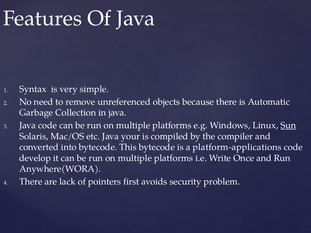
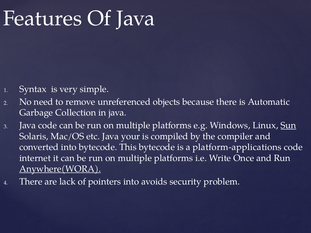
develop: develop -> internet (35, 158)
Anywhere(WORA underline: none -> present (60, 169)
pointers first: first -> into (131, 182)
